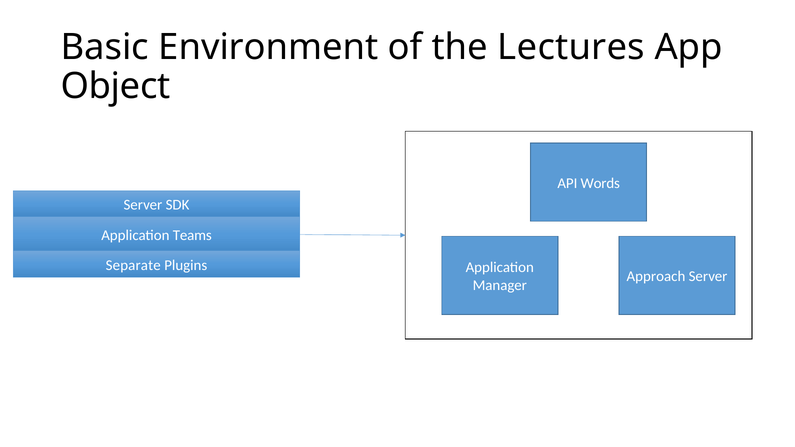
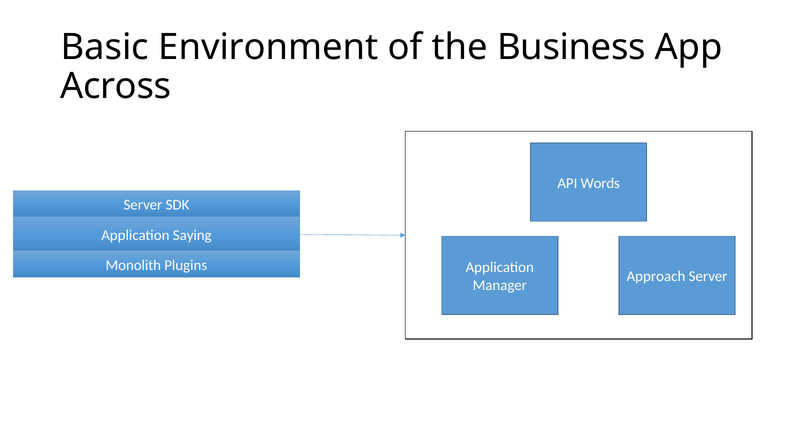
Lectures: Lectures -> Business (571, 47)
Object: Object -> Across (116, 86)
Teams: Teams -> Saying (192, 236)
Separate: Separate -> Monolith (133, 265)
